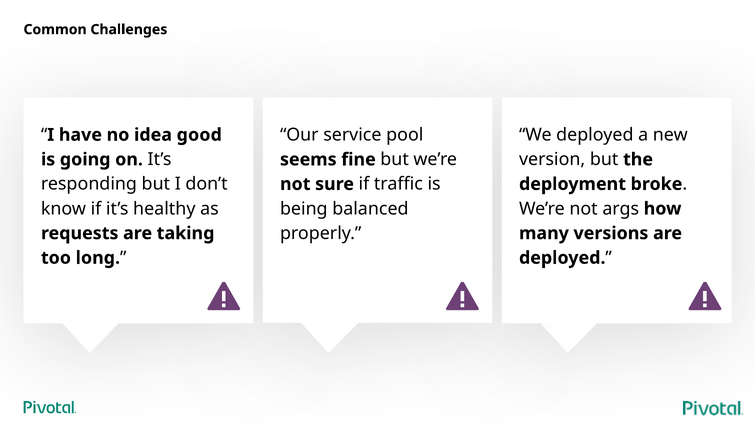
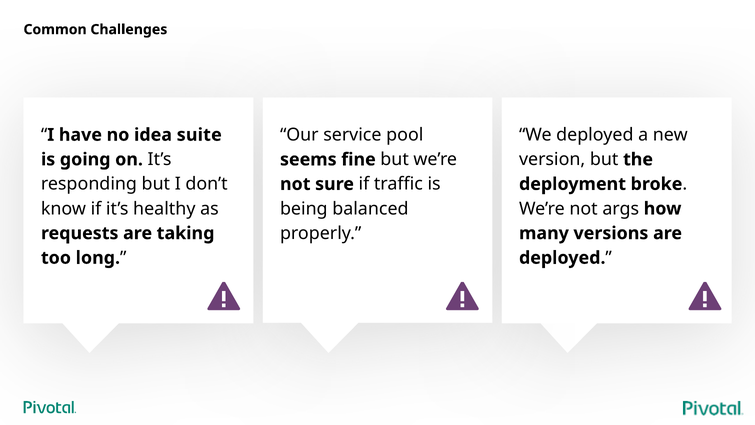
good: good -> suite (199, 135)
